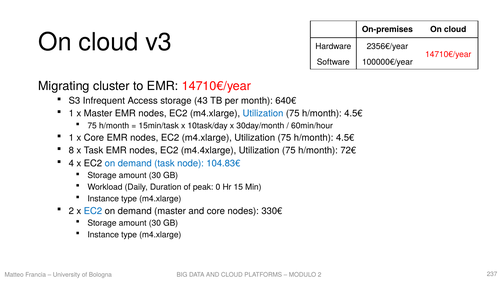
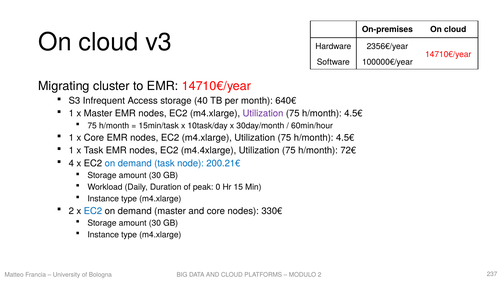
43: 43 -> 40 (201, 101)
Utilization colour: blue -> purple (263, 113)
8: 8 -> 1 (71, 150)
104.83€: 104.83€ -> 200.21€ (223, 163)
